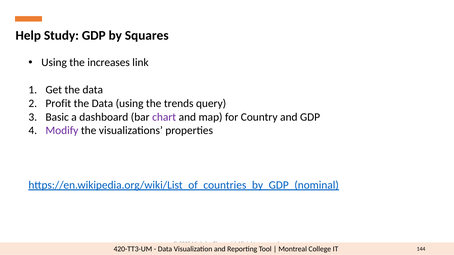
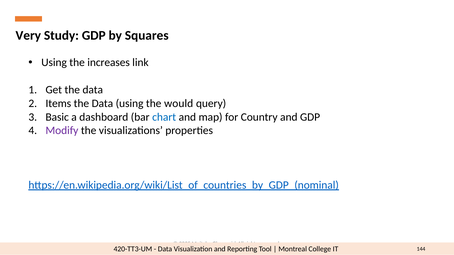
Help: Help -> Very (28, 36)
Profit: Profit -> Items (58, 104)
trends: trends -> would (179, 104)
chart colour: purple -> blue (164, 117)
